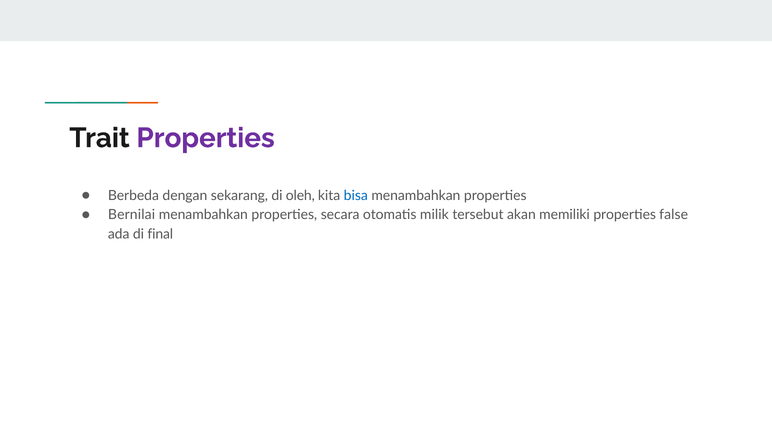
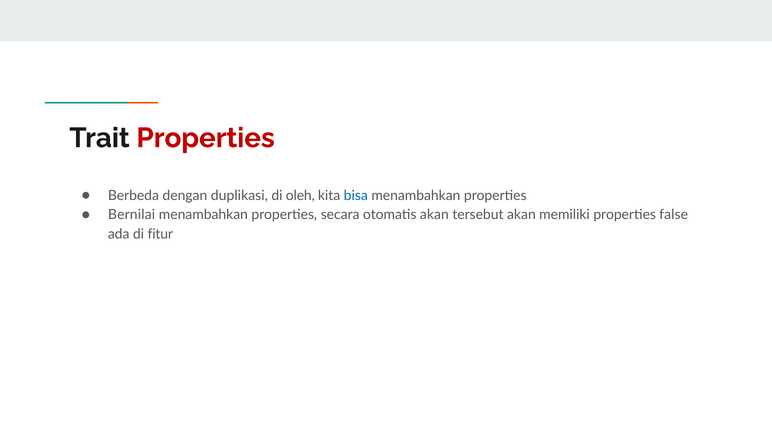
Properties colour: purple -> red (206, 138)
sekarang: sekarang -> duplikasi (239, 195)
otomatis milik: milik -> akan (434, 214)
final: final -> fitur (160, 234)
